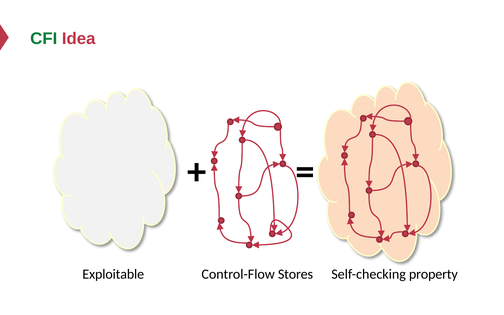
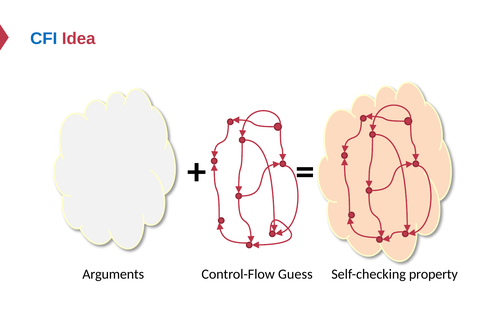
CFI colour: green -> blue (44, 39)
Exploitable: Exploitable -> Arguments (113, 274)
Stores: Stores -> Guess (295, 274)
